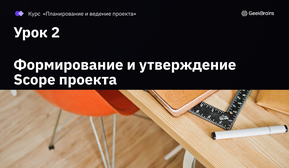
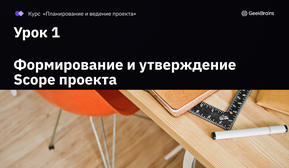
2: 2 -> 1 (55, 33)
